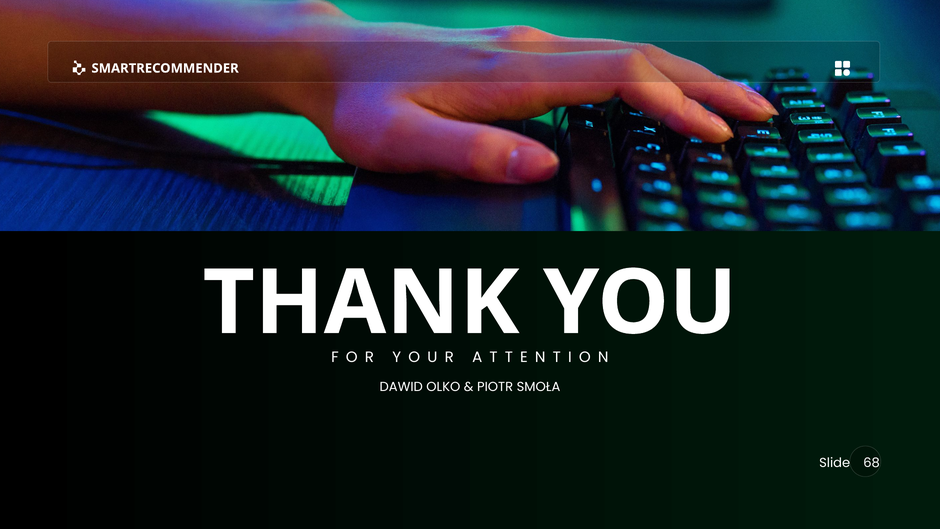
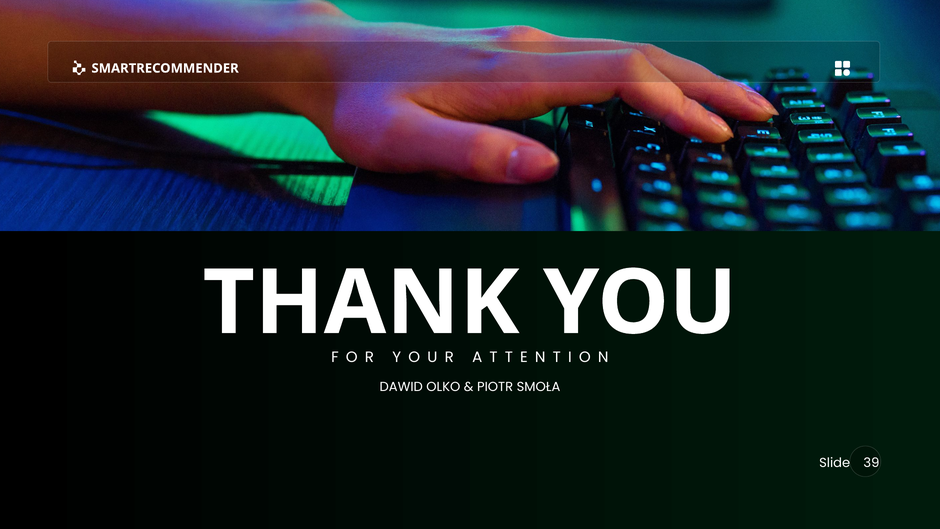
68: 68 -> 39 (871, 463)
